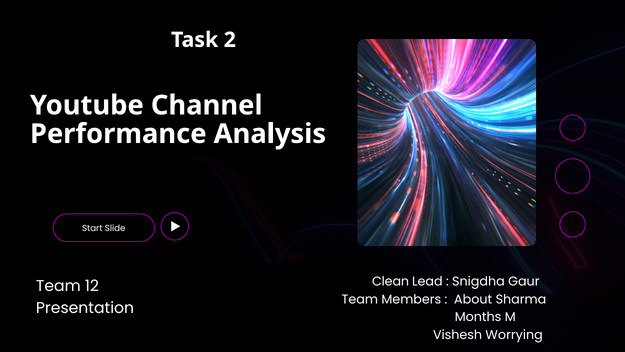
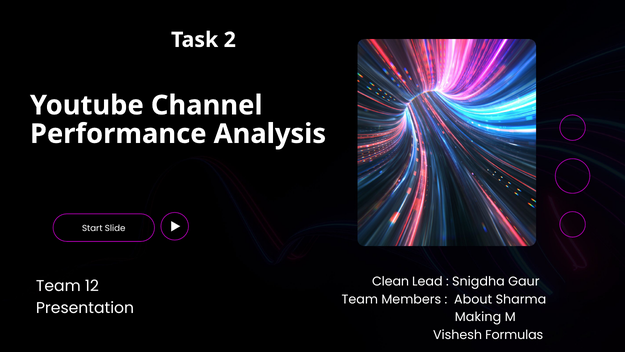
Months: Months -> Making (478, 317)
Worrying: Worrying -> Formulas (514, 335)
